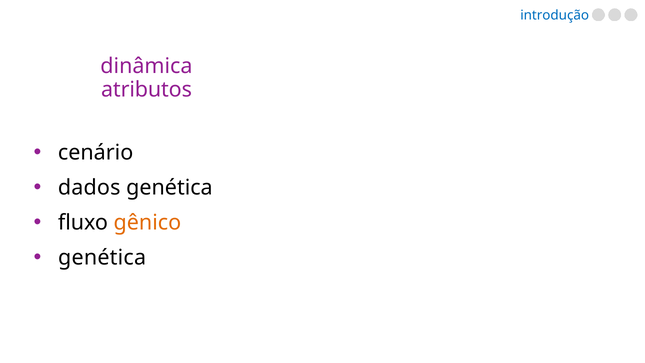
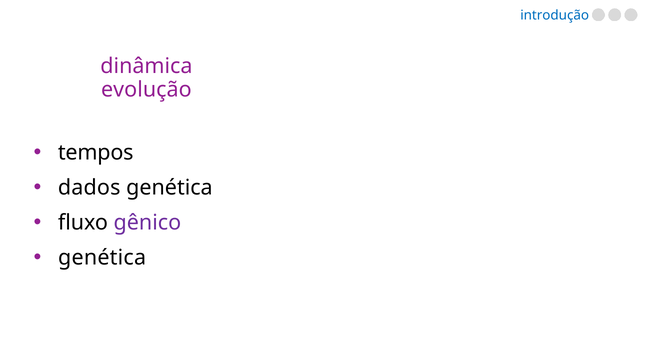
atributos: atributos -> evolução (146, 90)
cenário: cenário -> tempos (96, 153)
gênico colour: orange -> purple (147, 223)
